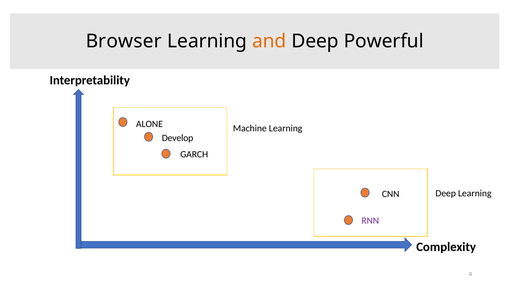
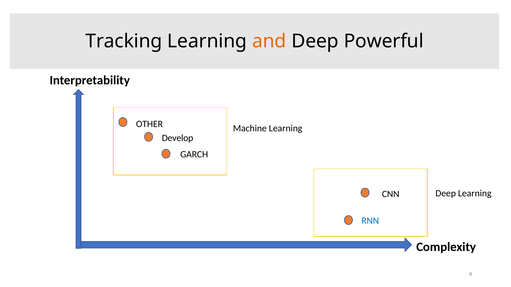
Browser: Browser -> Tracking (124, 41)
ALONE: ALONE -> OTHER (149, 124)
RNN colour: purple -> blue (370, 221)
